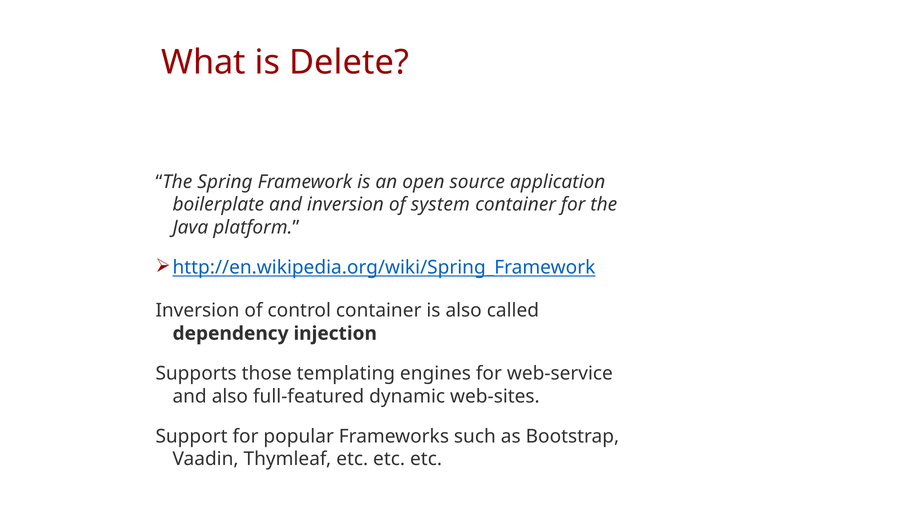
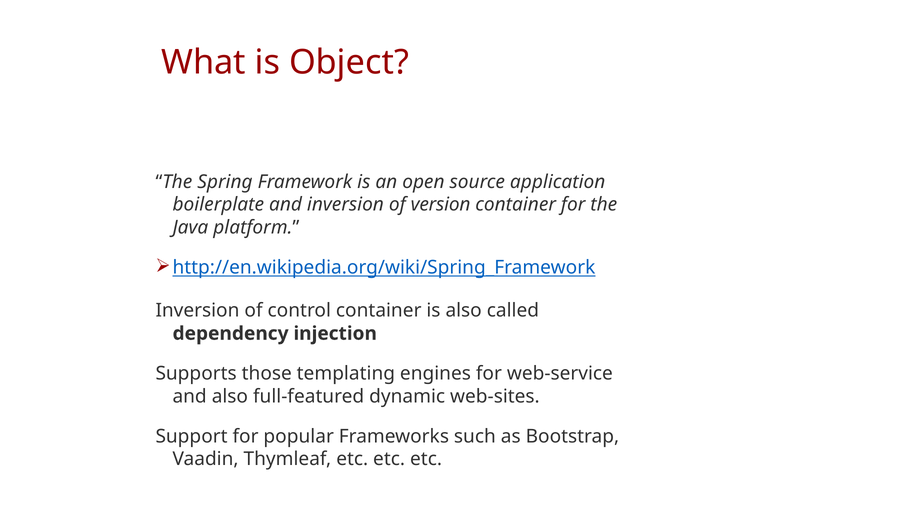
Delete: Delete -> Object (349, 62)
system: system -> version (441, 205)
